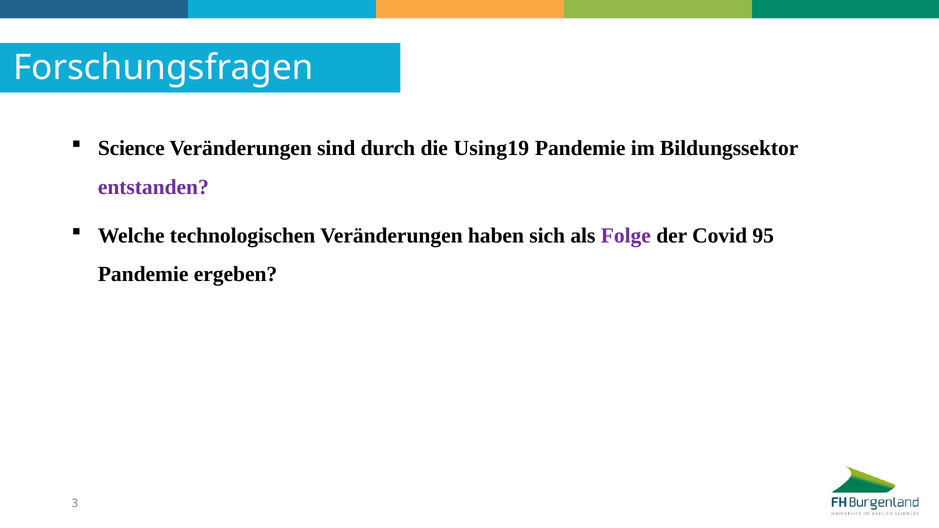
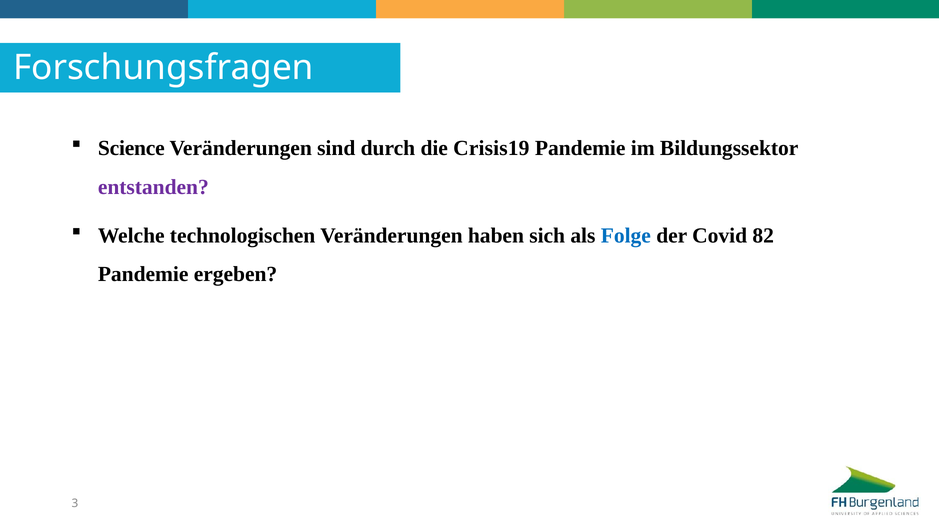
Using19: Using19 -> Crisis19 (491, 148)
Folge colour: purple -> blue (626, 236)
95: 95 -> 82 (763, 236)
